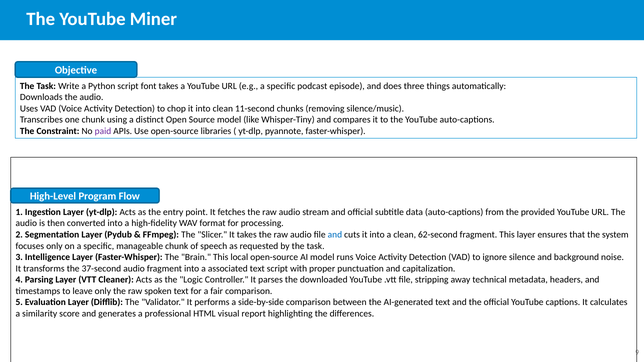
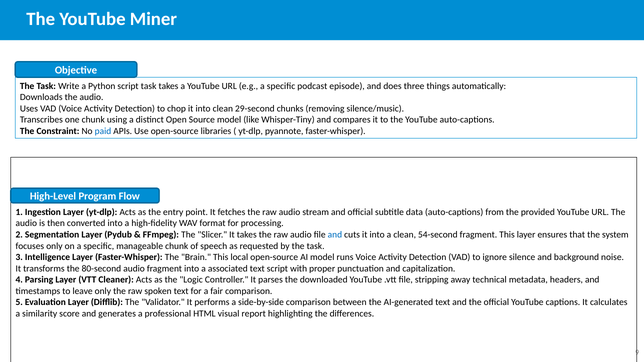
script font: font -> task (149, 86)
11-second: 11-second -> 29-second (255, 109)
paid colour: purple -> blue (103, 131)
62-second: 62-second -> 54-second (438, 235)
37-second: 37-second -> 80-second (101, 269)
